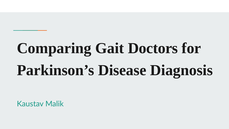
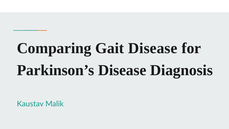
Gait Doctors: Doctors -> Disease (153, 48)
